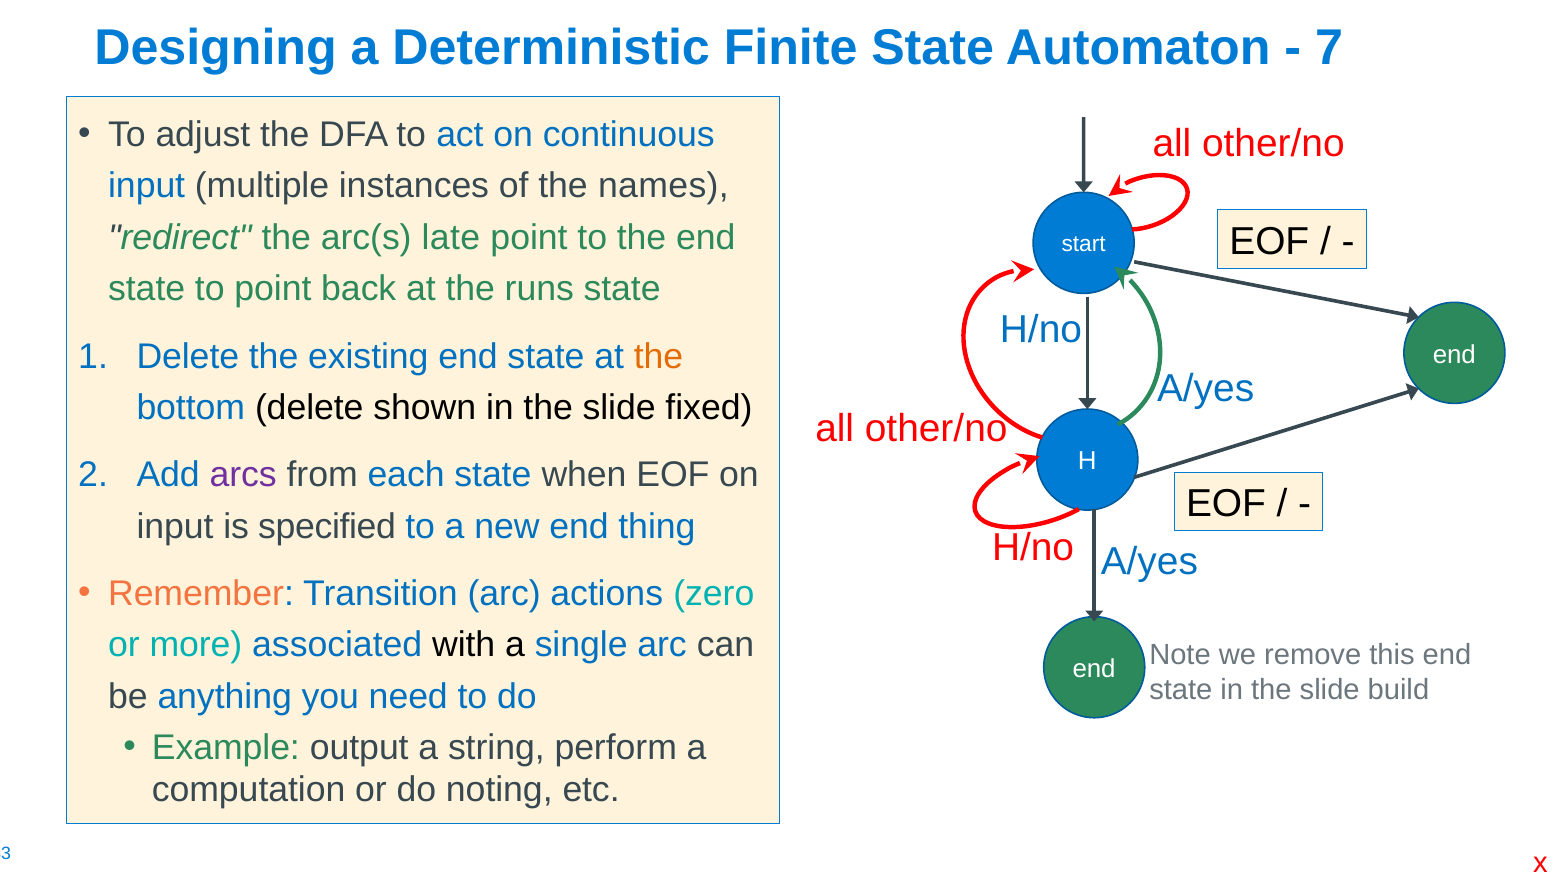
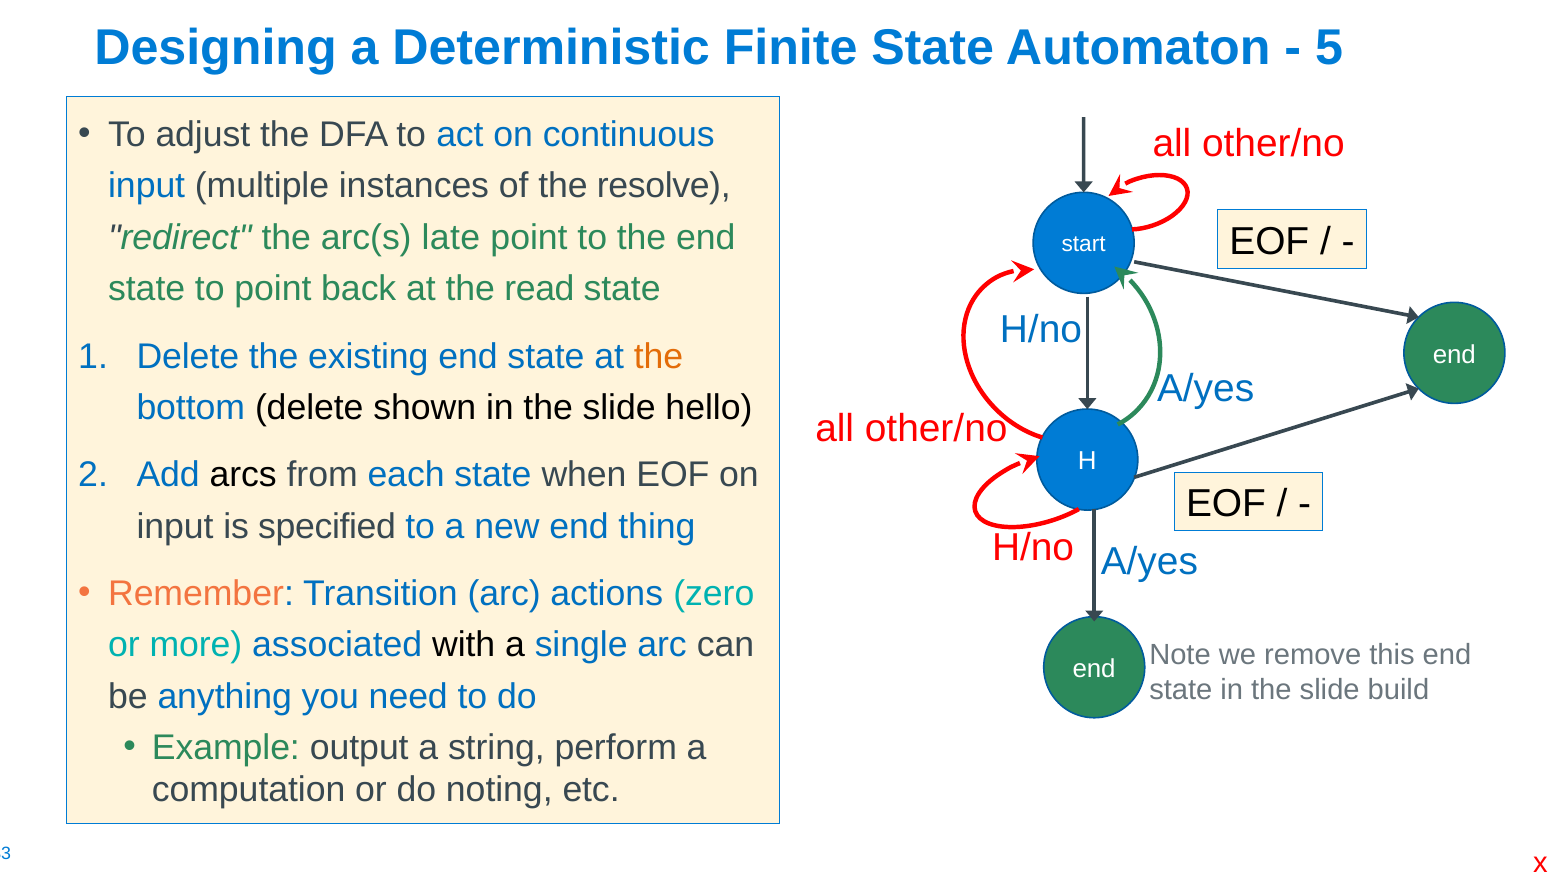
7: 7 -> 5 (1329, 48)
names: names -> resolve (664, 186)
runs: runs -> read (539, 289)
fixed: fixed -> hello (709, 407)
arcs colour: purple -> black (243, 475)
